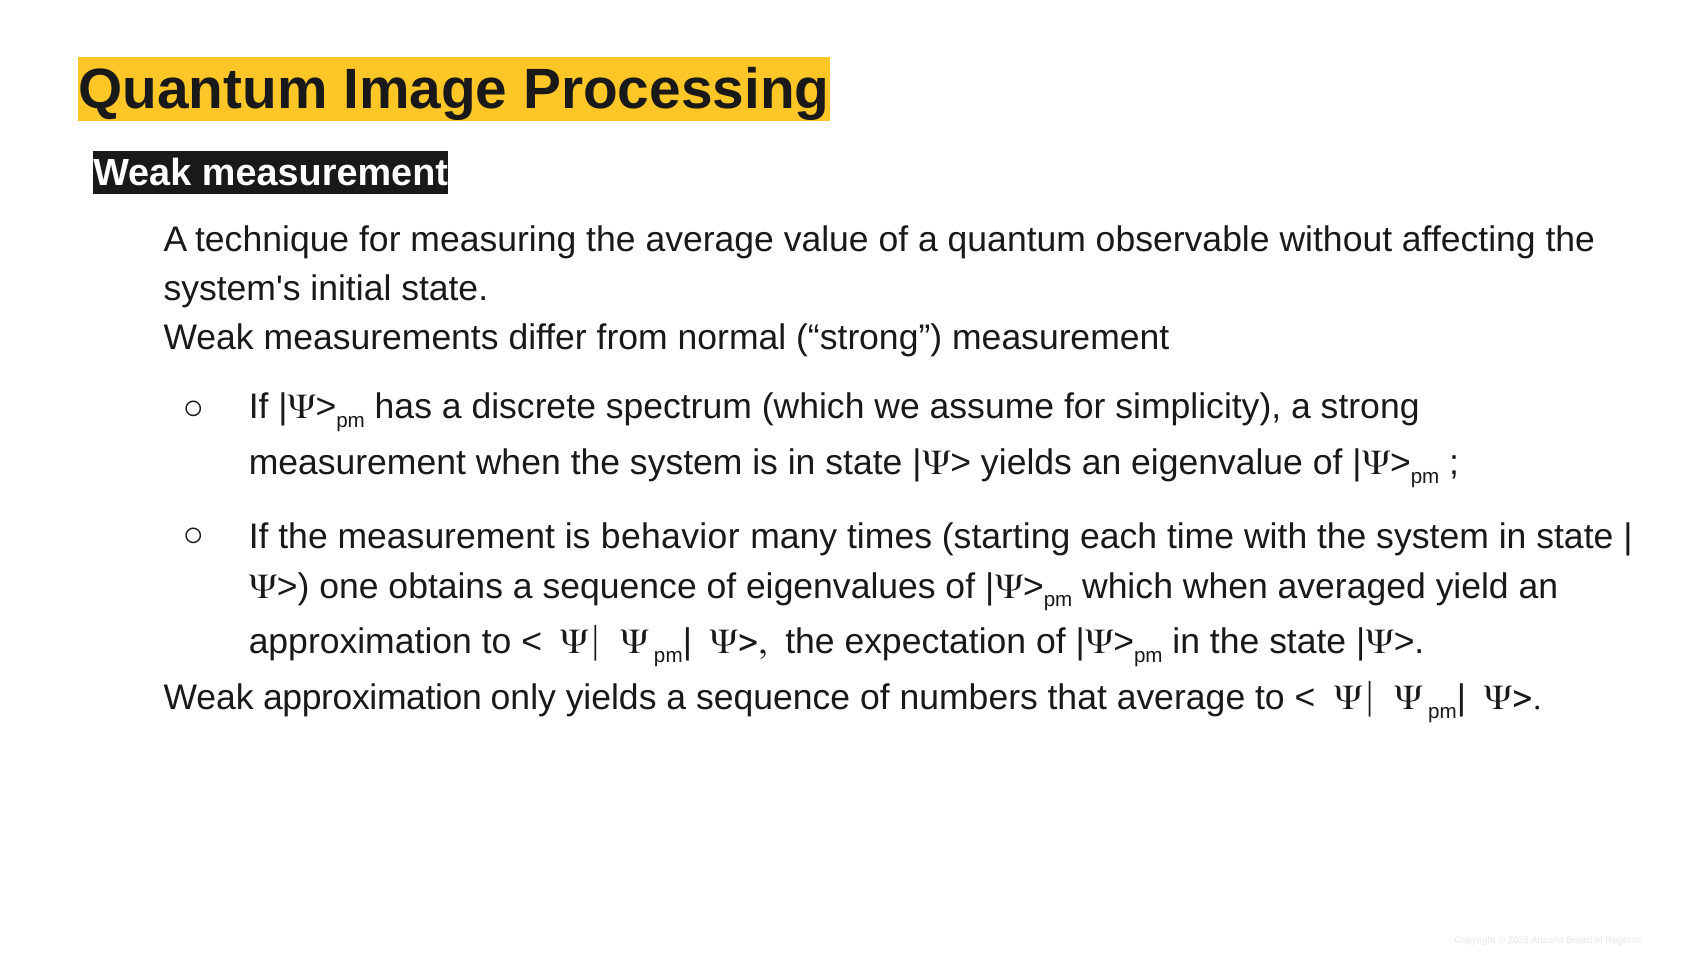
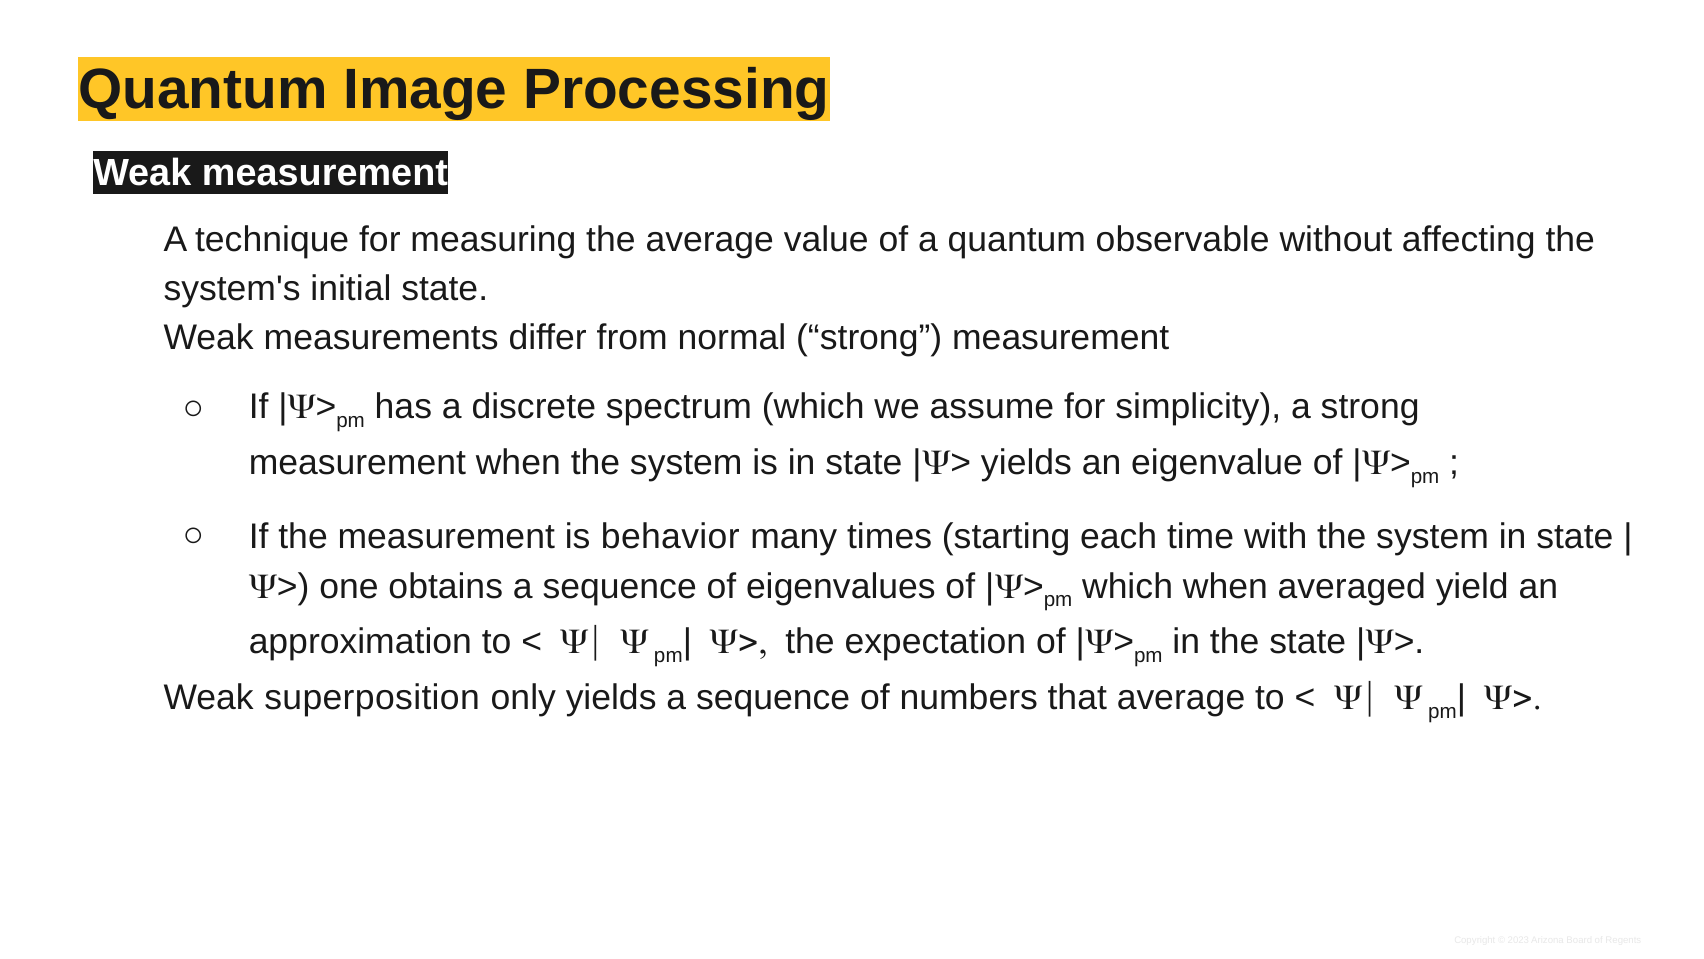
Weak approximation: approximation -> superposition (372, 697)
